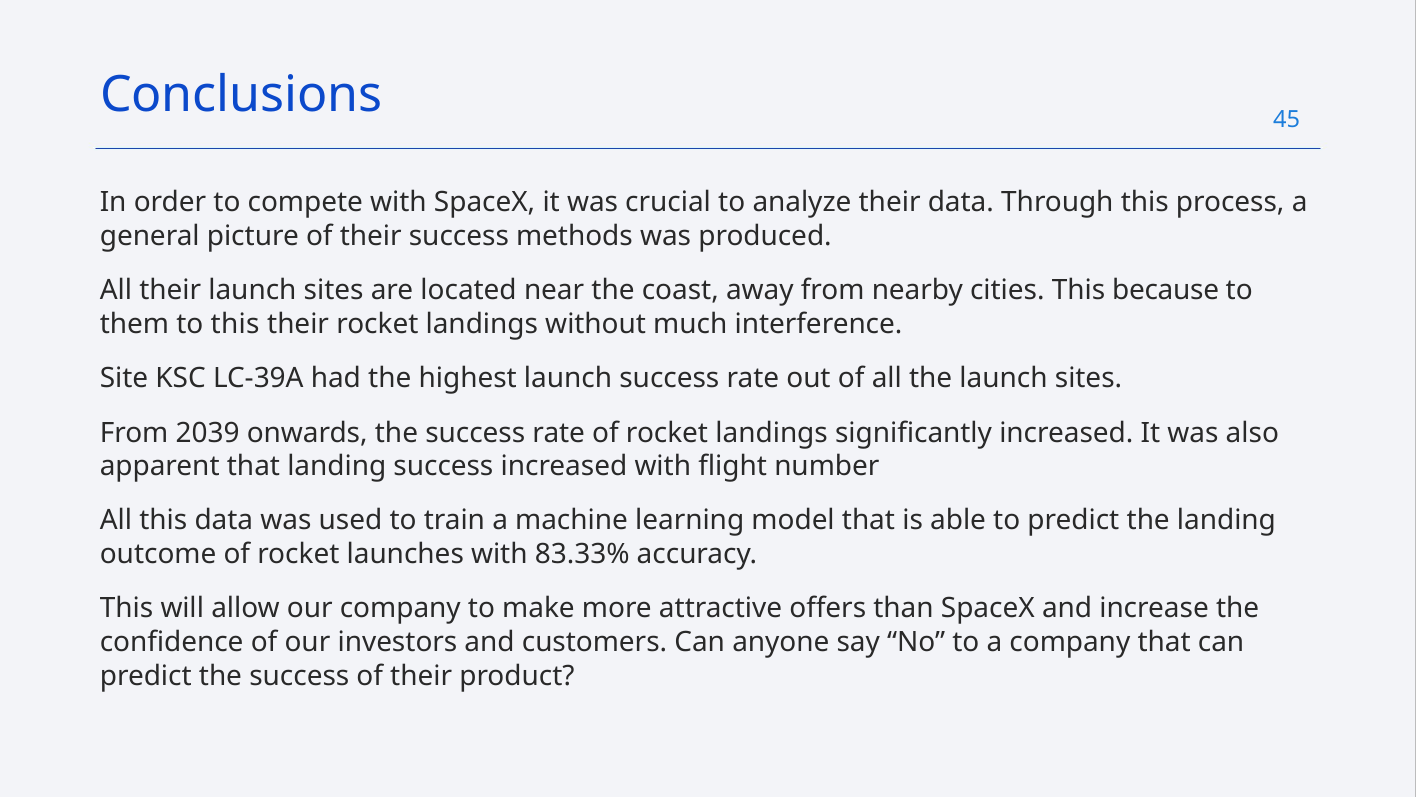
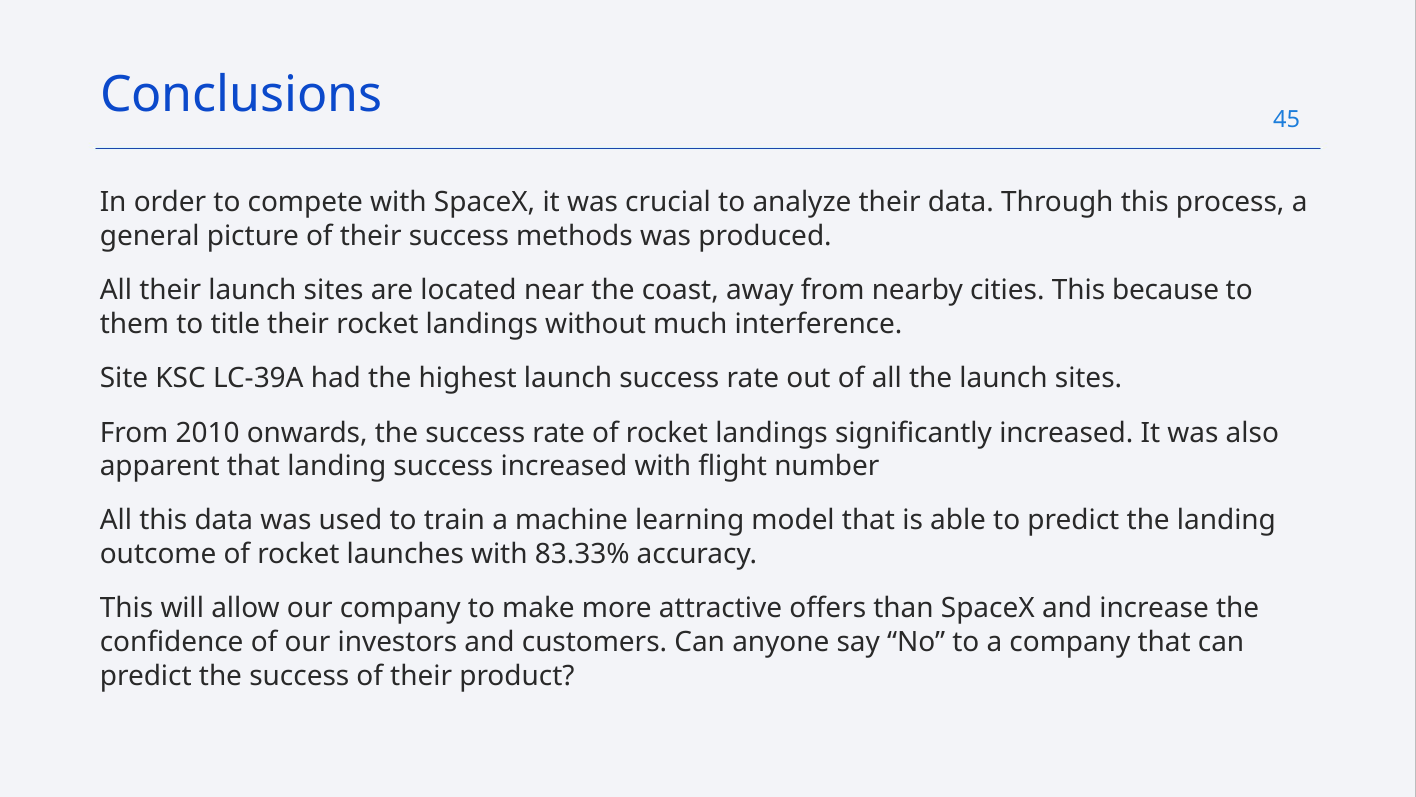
to this: this -> title (235, 324)
2039: 2039 -> 2010 (208, 433)
